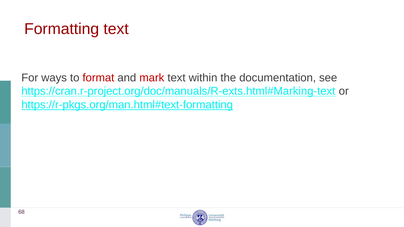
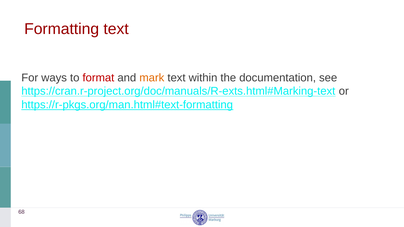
mark colour: red -> orange (152, 78)
